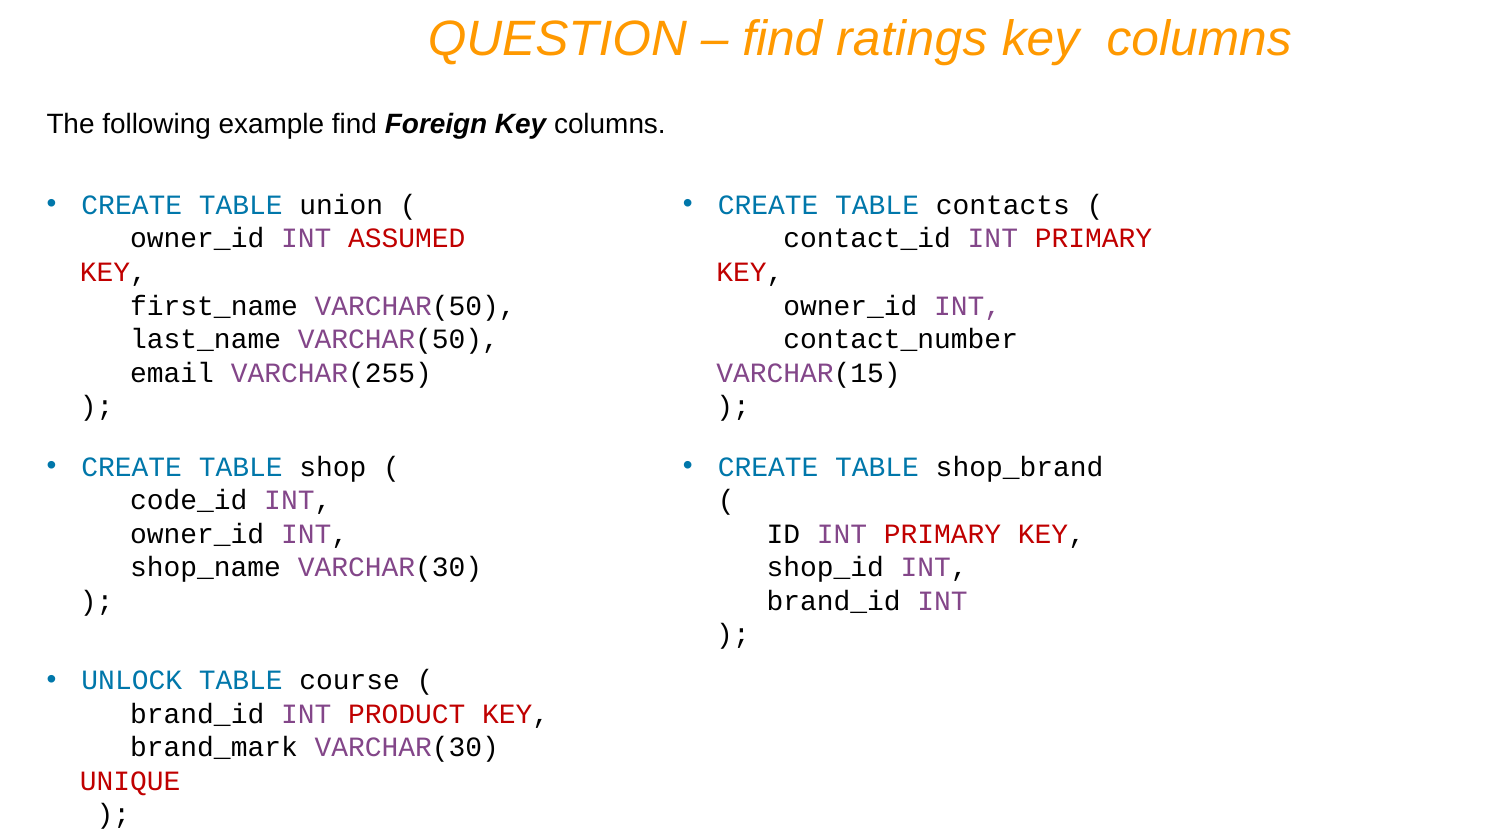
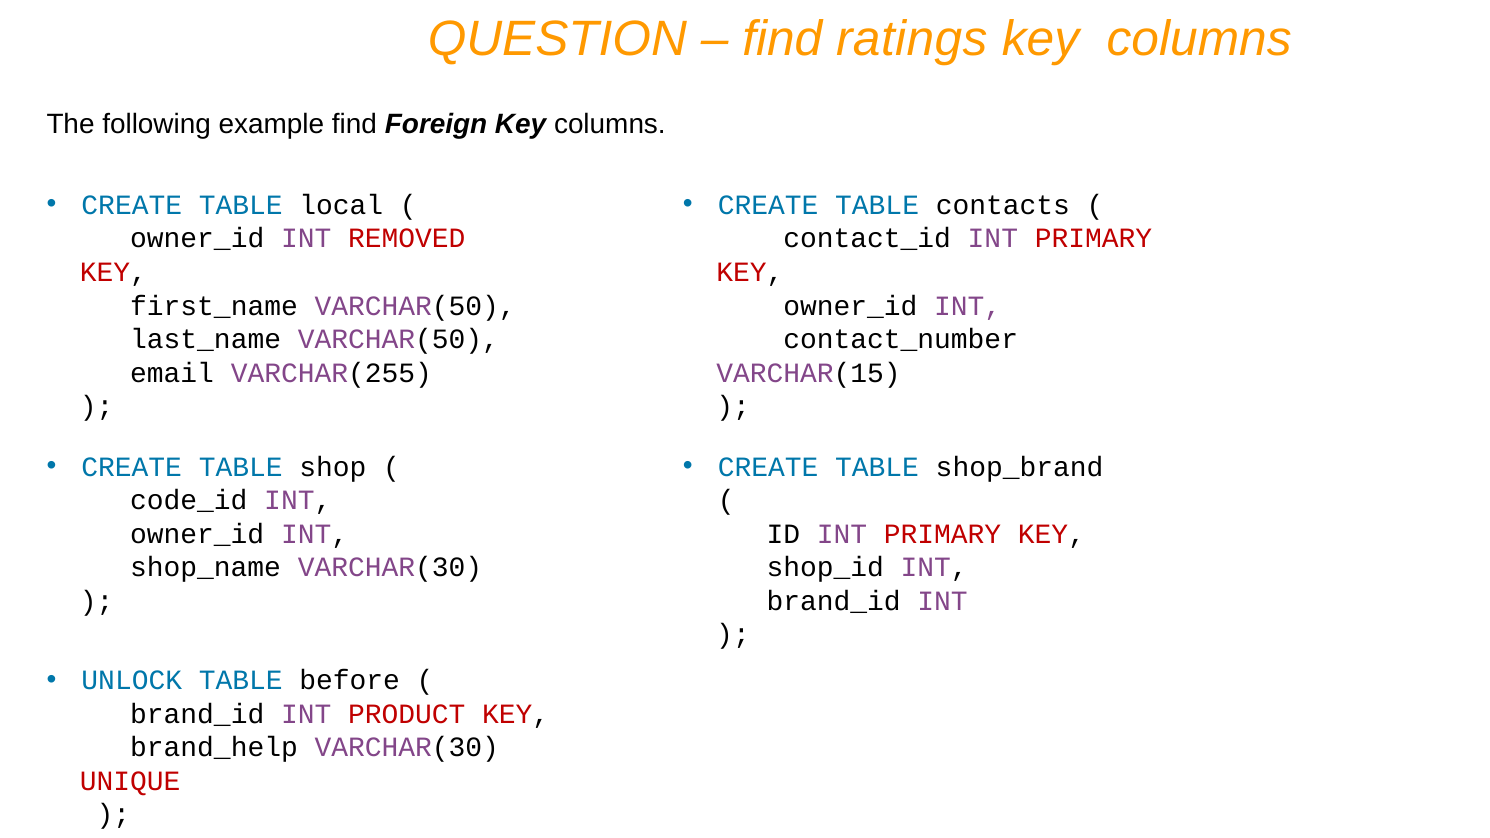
union: union -> local (341, 205)
ASSUMED: ASSUMED -> REMOVED (407, 239)
course: course -> before (350, 680)
brand_mark: brand_mark -> brand_help (214, 747)
